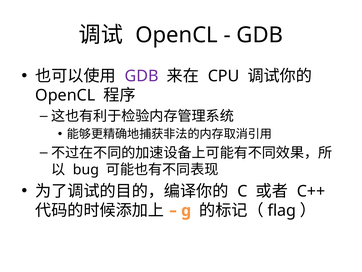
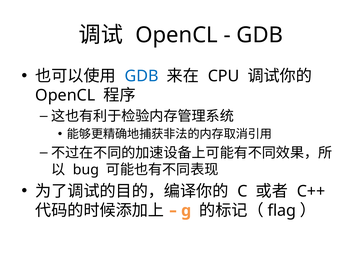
GDB colour: purple -> blue (142, 76)
